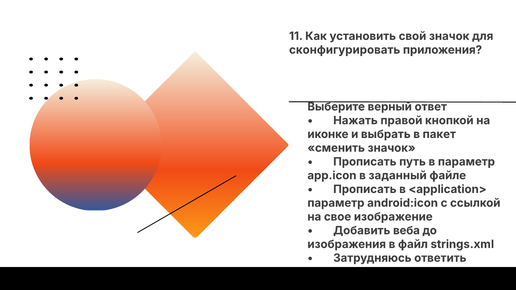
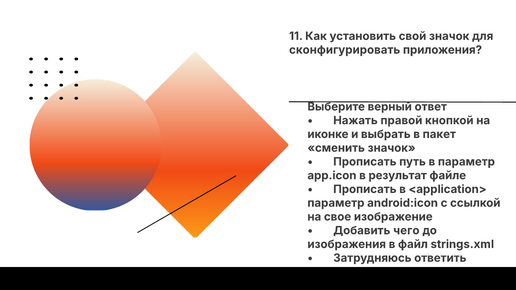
заданный: заданный -> результат (398, 176)
веба: веба -> чего (406, 231)
